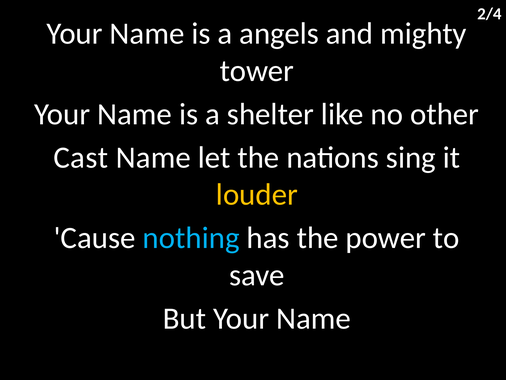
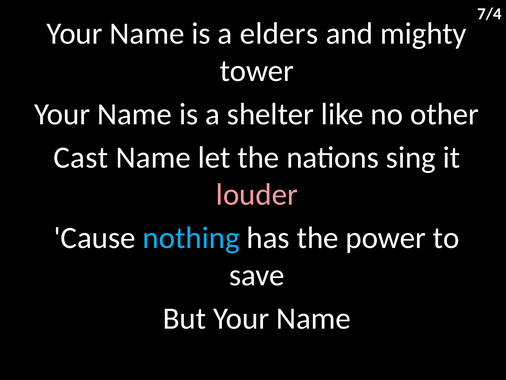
2/4: 2/4 -> 7/4 (489, 14)
angels: angels -> elders (279, 34)
louder colour: yellow -> pink (257, 194)
